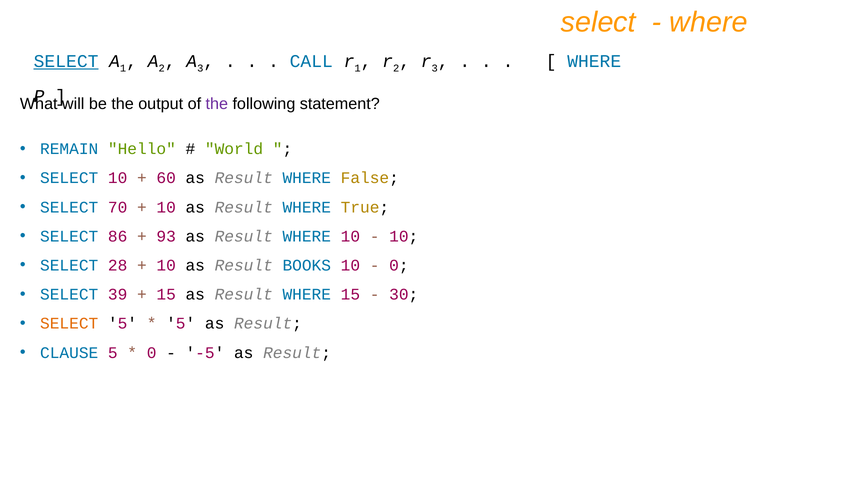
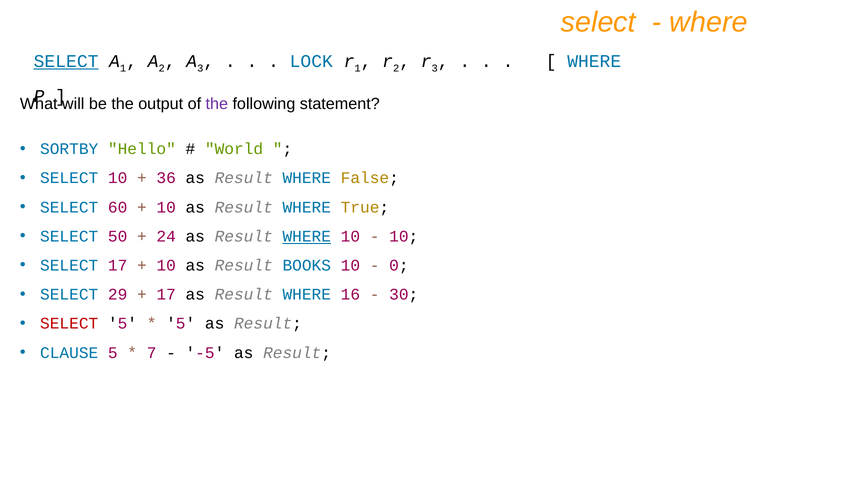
CALL: CALL -> LOCK (311, 61)
REMAIN: REMAIN -> SORTBY (69, 149)
60: 60 -> 36 (166, 178)
70: 70 -> 60 (118, 207)
86: 86 -> 50 (118, 236)
93: 93 -> 24 (166, 236)
WHERE underline: none -> present (307, 236)
SELECT 28: 28 -> 17 (118, 265)
39: 39 -> 29 (118, 294)
15: 15 -> 17 (166, 294)
WHERE 15: 15 -> 16 (350, 294)
SELECT colour: orange -> red (69, 324)
0: 0 -> 7 (152, 353)
